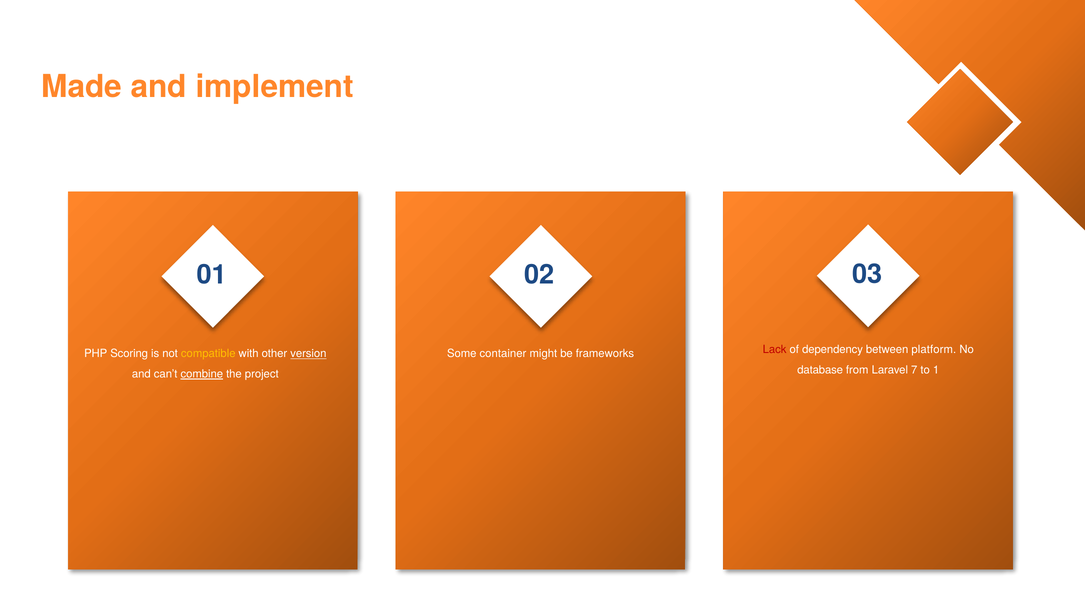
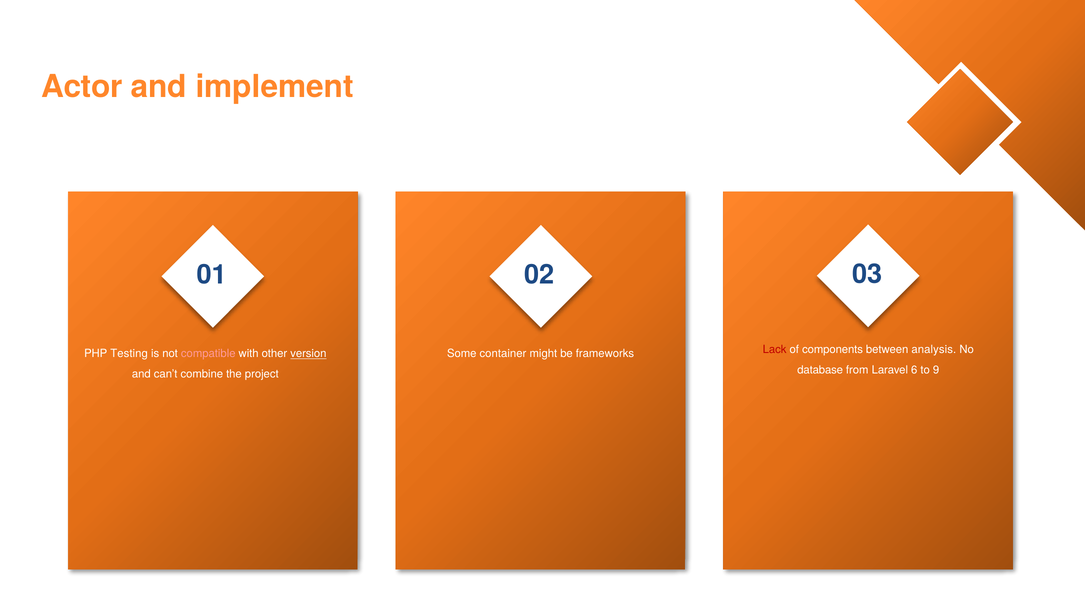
Made: Made -> Actor (82, 87)
dependency: dependency -> components (833, 349)
platform: platform -> analysis (934, 349)
Scoring: Scoring -> Testing (129, 353)
compatible colour: yellow -> pink (208, 353)
7: 7 -> 6 (914, 369)
1: 1 -> 9 (936, 369)
combine underline: present -> none (202, 374)
